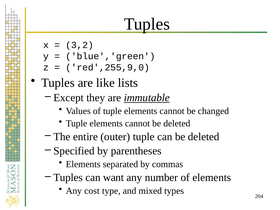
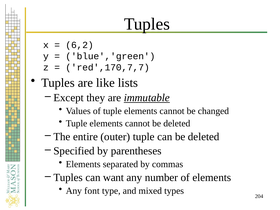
3,2: 3,2 -> 6,2 (80, 45)
red',255,9,0: red',255,9,0 -> red',170,7,7 (108, 67)
cost: cost -> font (92, 191)
